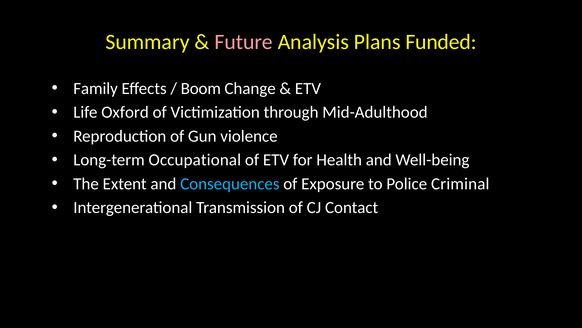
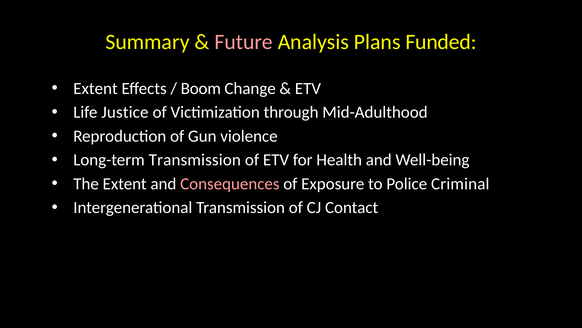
Family: Family -> Extent (95, 88)
Oxford: Oxford -> Justice (125, 112)
Long-term Occupational: Occupational -> Transmission (195, 160)
Consequences colour: light blue -> pink (230, 183)
